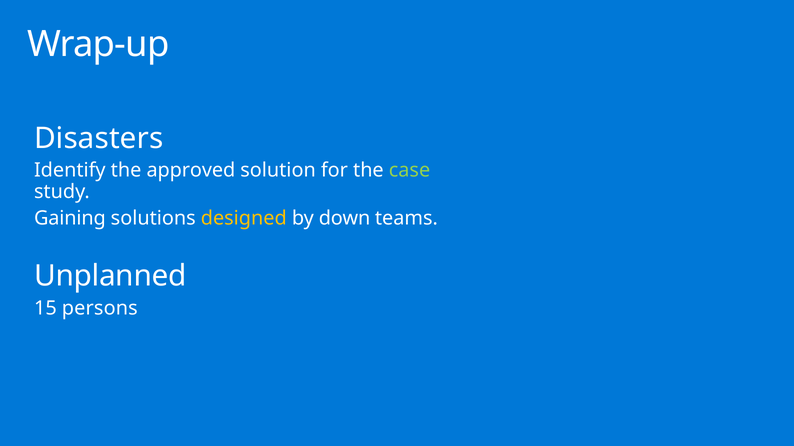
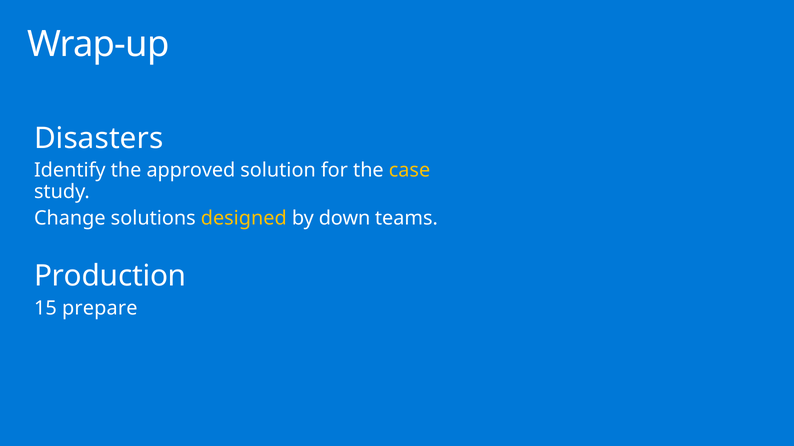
case colour: light green -> yellow (410, 171)
Gaining: Gaining -> Change (70, 218)
Unplanned: Unplanned -> Production (110, 277)
persons: persons -> prepare (100, 308)
